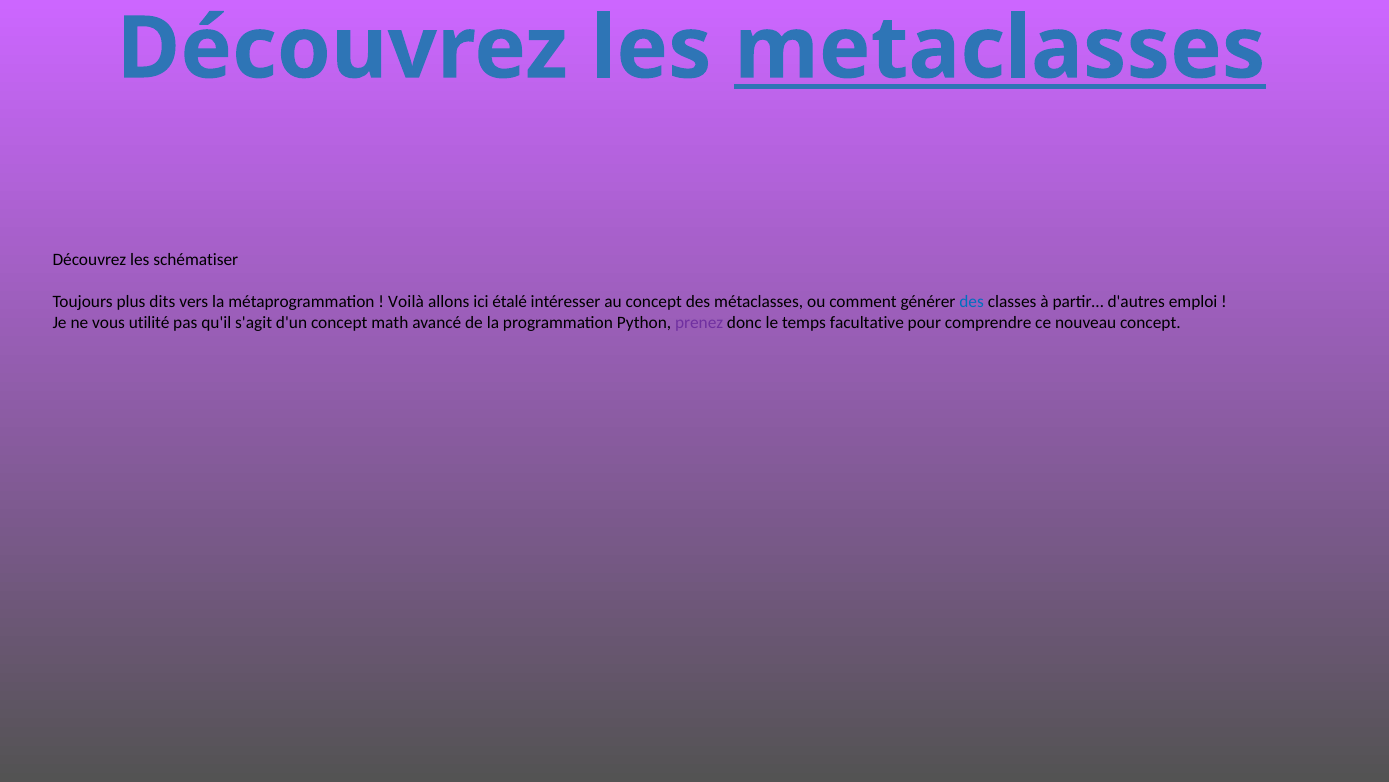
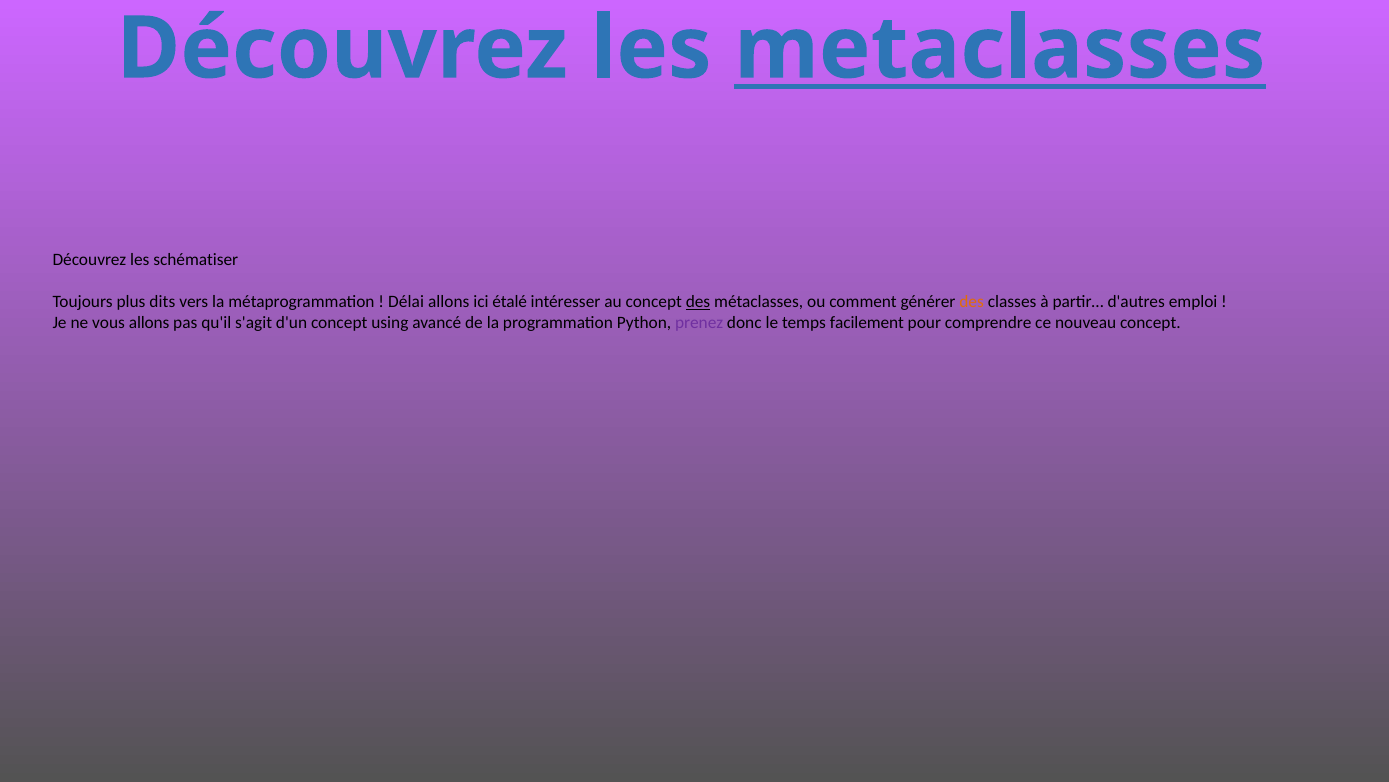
Voilà: Voilà -> Délai (406, 301)
des underline: none -> present (698, 301)
des colour: blue -> orange (972, 301)
vous utilité: utilité -> allons (149, 322)
math: math -> using (390, 322)
facultative: facultative -> facilement (867, 322)
